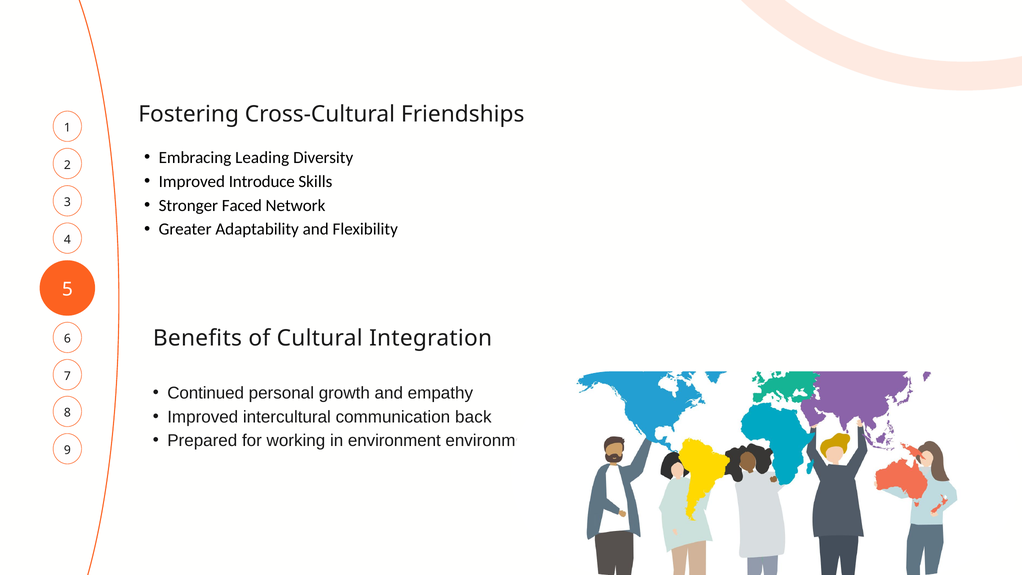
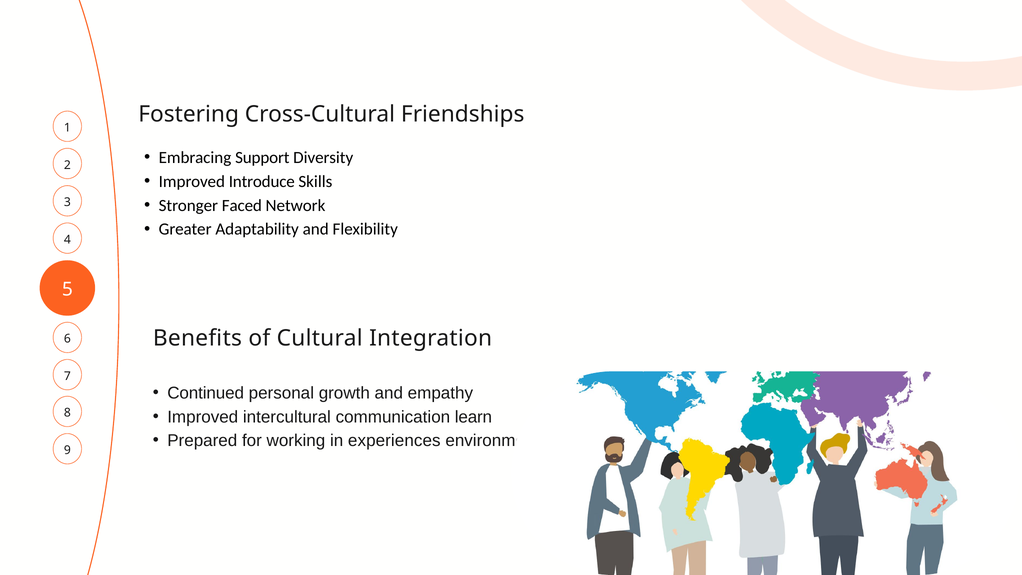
Leading: Leading -> Support (262, 158)
back: back -> learn (473, 417)
environment: environment -> experiences (394, 441)
